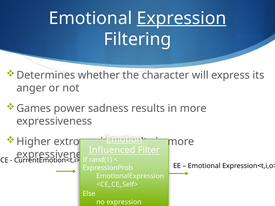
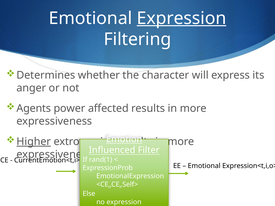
Games: Games -> Agents (34, 109)
sadness: sadness -> affected (108, 109)
Higher underline: none -> present (34, 142)
